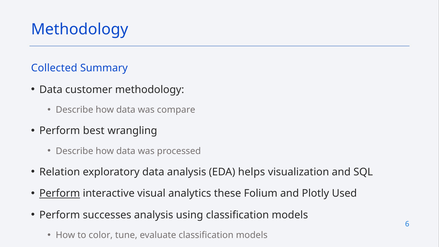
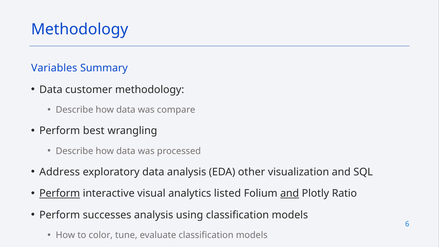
Collected: Collected -> Variables (54, 68)
Relation: Relation -> Address (60, 172)
helps: helps -> other (252, 172)
these: these -> listed (227, 193)
and underline: none -> present (290, 193)
Used: Used -> Ratio (344, 193)
